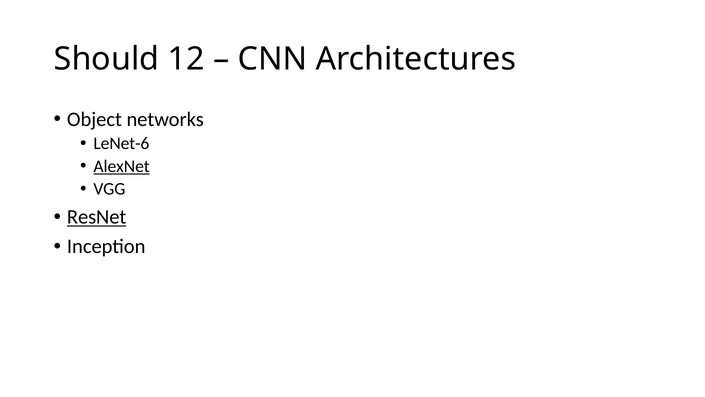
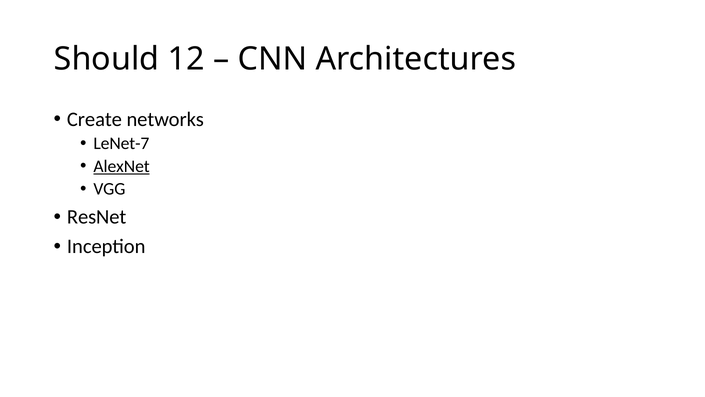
Object: Object -> Create (94, 119)
LeNet-6: LeNet-6 -> LeNet-7 (121, 143)
ResNet underline: present -> none (97, 217)
